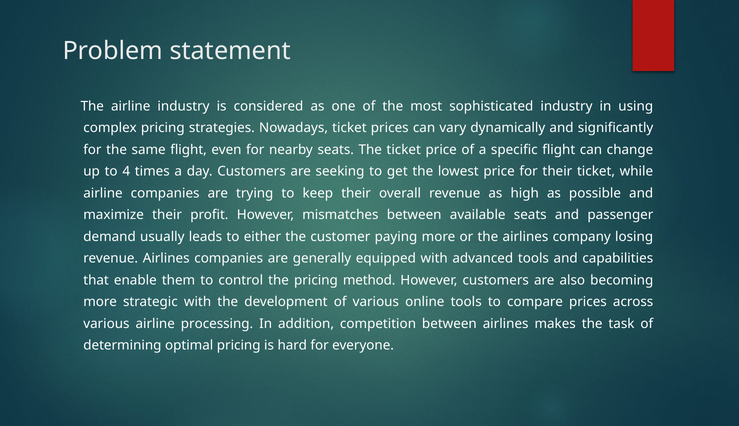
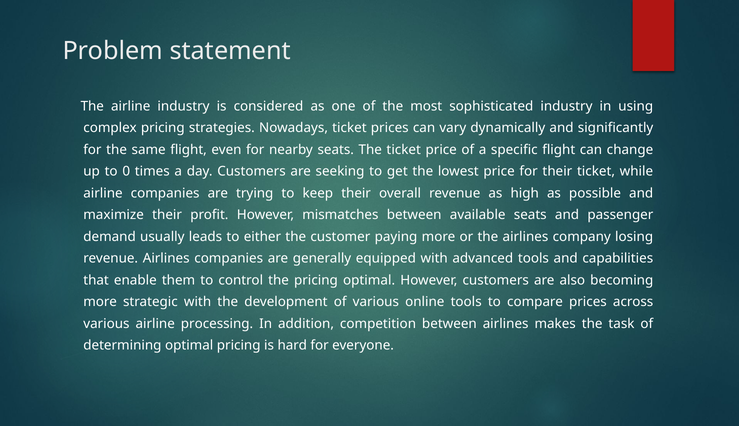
4: 4 -> 0 (126, 172)
pricing method: method -> optimal (369, 280)
